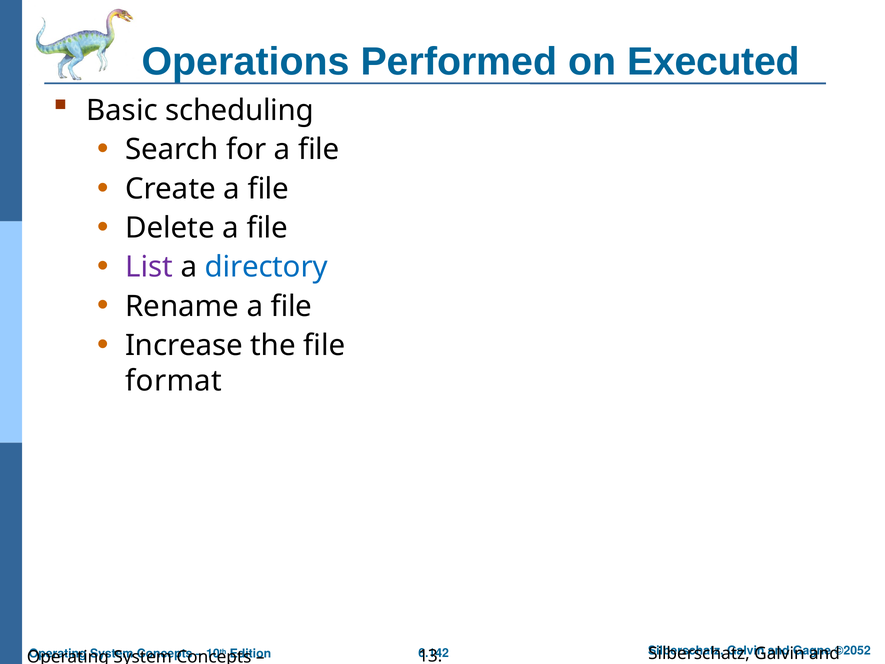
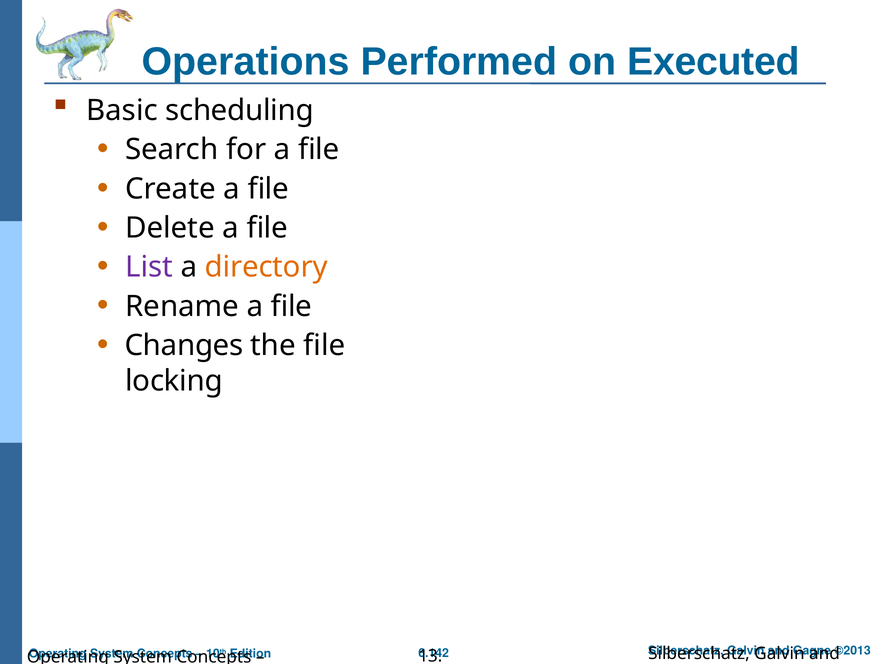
directory colour: blue -> orange (266, 267)
Increase: Increase -> Changes (184, 345)
format: format -> locking (174, 381)
©2052: ©2052 -> ©2013 (853, 650)
